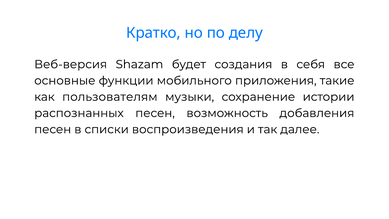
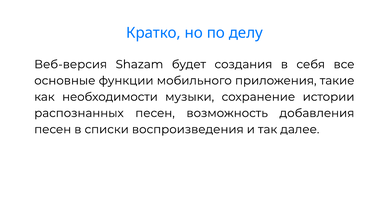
пользователям: пользователям -> необходимости (110, 97)
